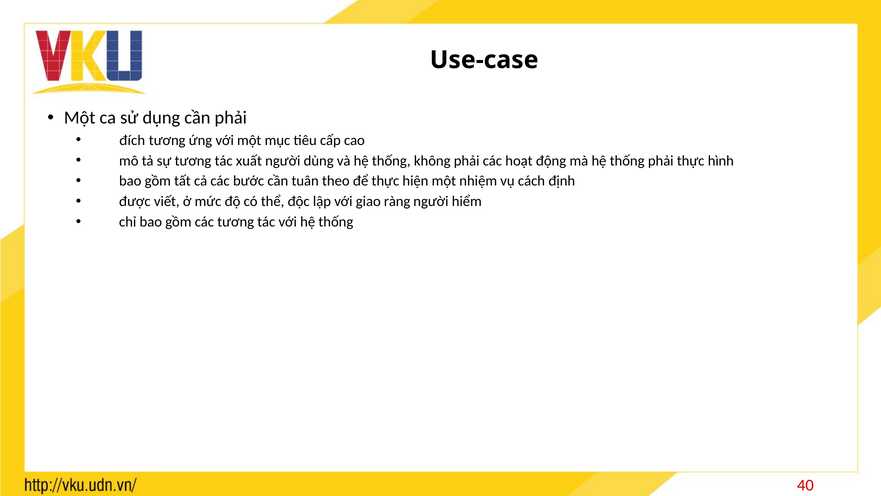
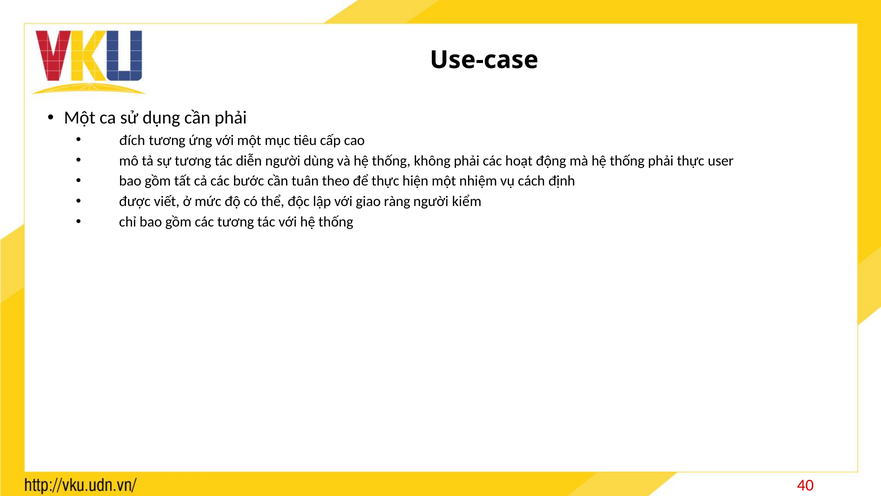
xuất: xuất -> diễn (249, 161)
hình: hình -> user (721, 161)
hiểm: hiểm -> kiểm (467, 201)
